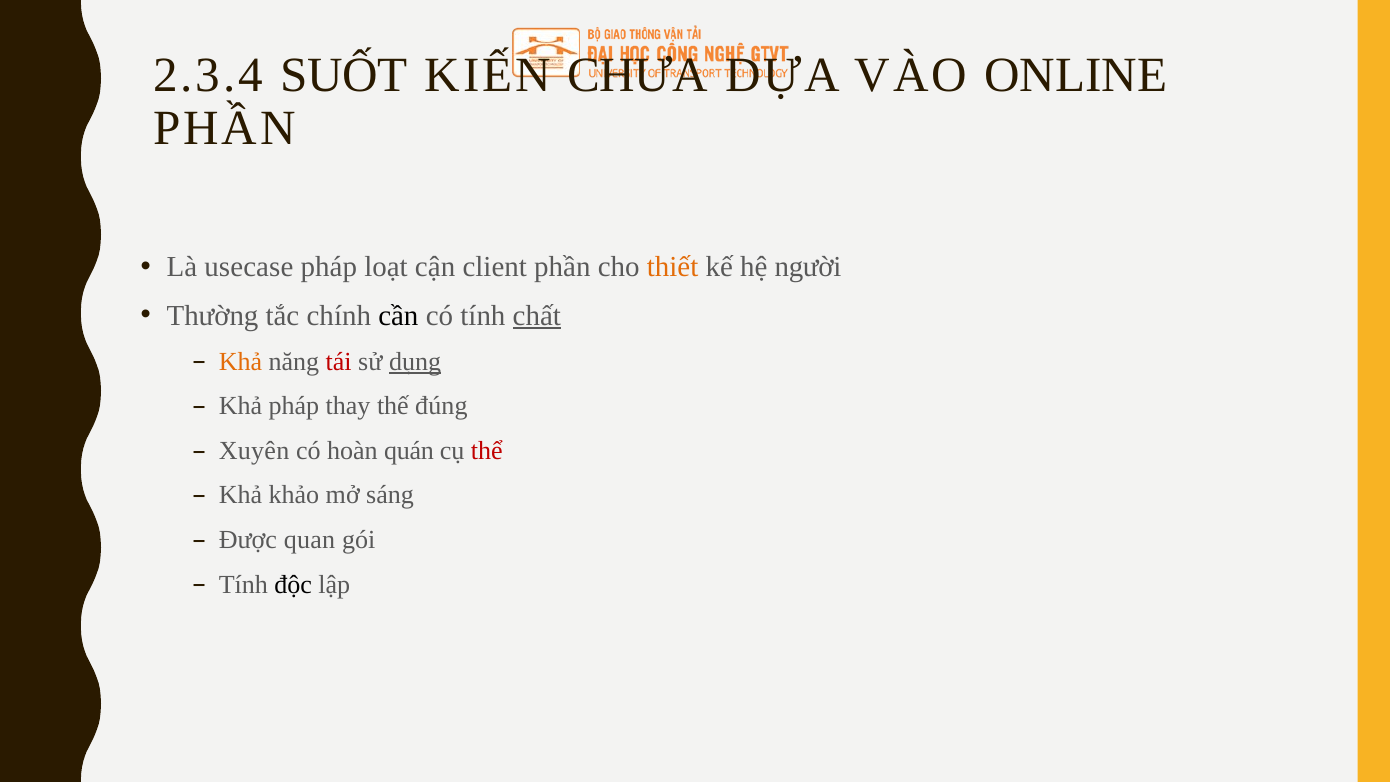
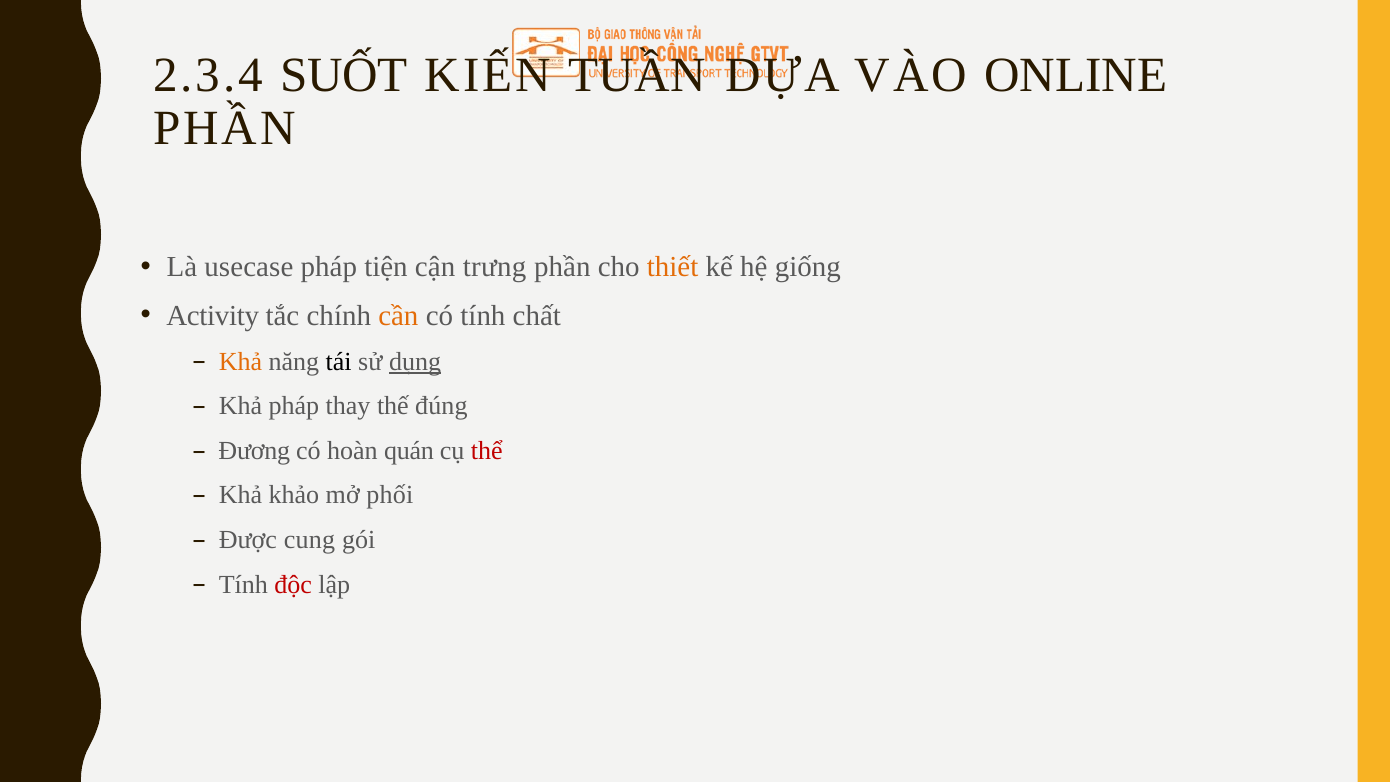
CHƯA: CHƯA -> TUẦN (637, 75)
loạt: loạt -> tiện (386, 267)
client: client -> trưng (495, 267)
người: người -> giống (808, 267)
Thường: Thường -> Activity (213, 316)
cần colour: black -> orange (398, 316)
chất underline: present -> none (537, 316)
tái colour: red -> black (339, 362)
Xuyên: Xuyên -> Đương (254, 451)
sáng: sáng -> phối (390, 495)
quan: quan -> cung (309, 540)
độc colour: black -> red (293, 584)
